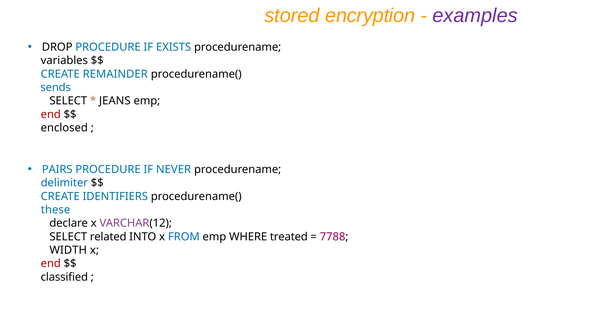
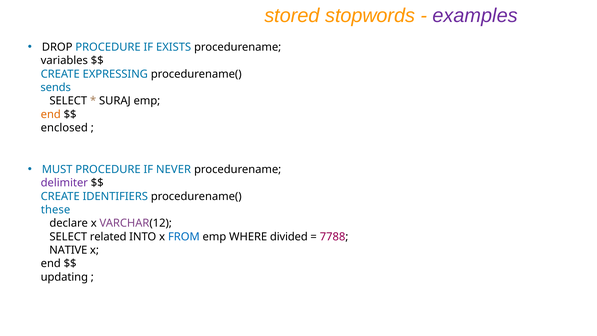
encryption: encryption -> stopwords (370, 16)
REMAINDER: REMAINDER -> EXPRESSING (115, 74)
JEANS: JEANS -> SURAJ (115, 101)
end colour: red -> orange (51, 114)
PAIRS: PAIRS -> MUST (57, 169)
delimiter colour: blue -> purple (64, 183)
treated: treated -> divided (289, 237)
WIDTH: WIDTH -> NATIVE (68, 250)
end colour: red -> black (51, 263)
classified: classified -> updating (64, 277)
